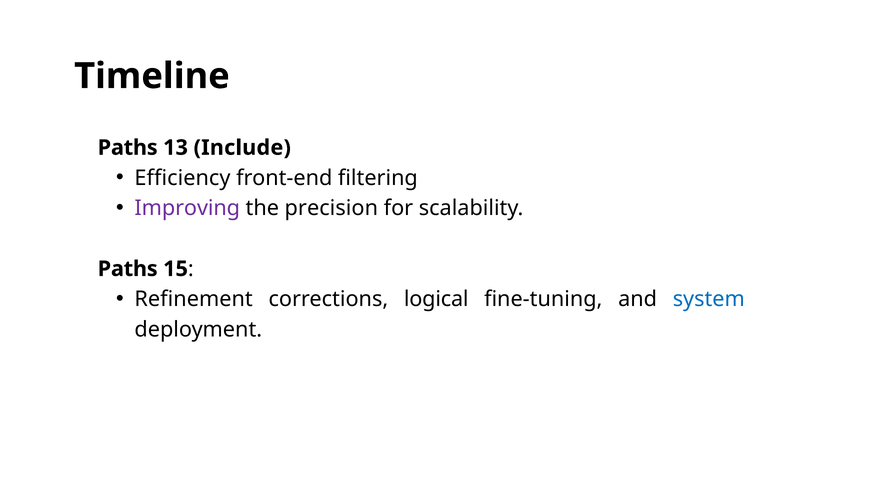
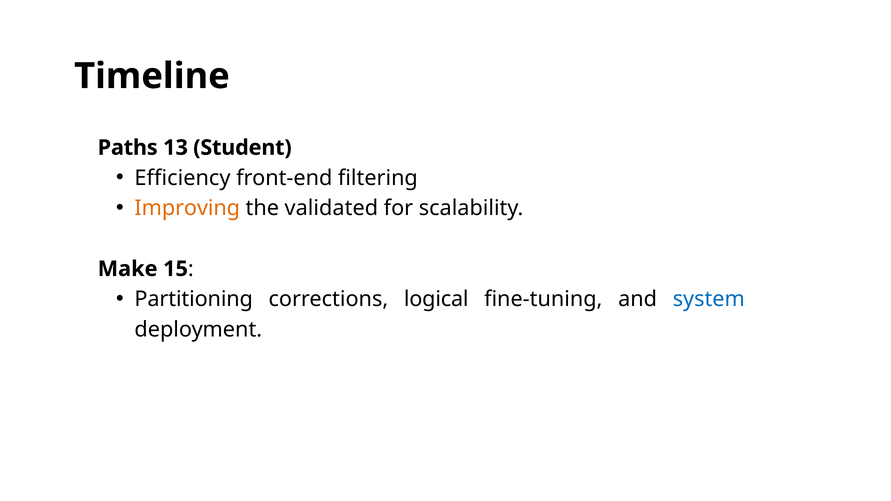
Include: Include -> Student (242, 148)
Improving colour: purple -> orange (187, 208)
precision: precision -> validated (331, 208)
Paths: Paths -> Make (128, 269)
Refinement: Refinement -> Partitioning (194, 299)
